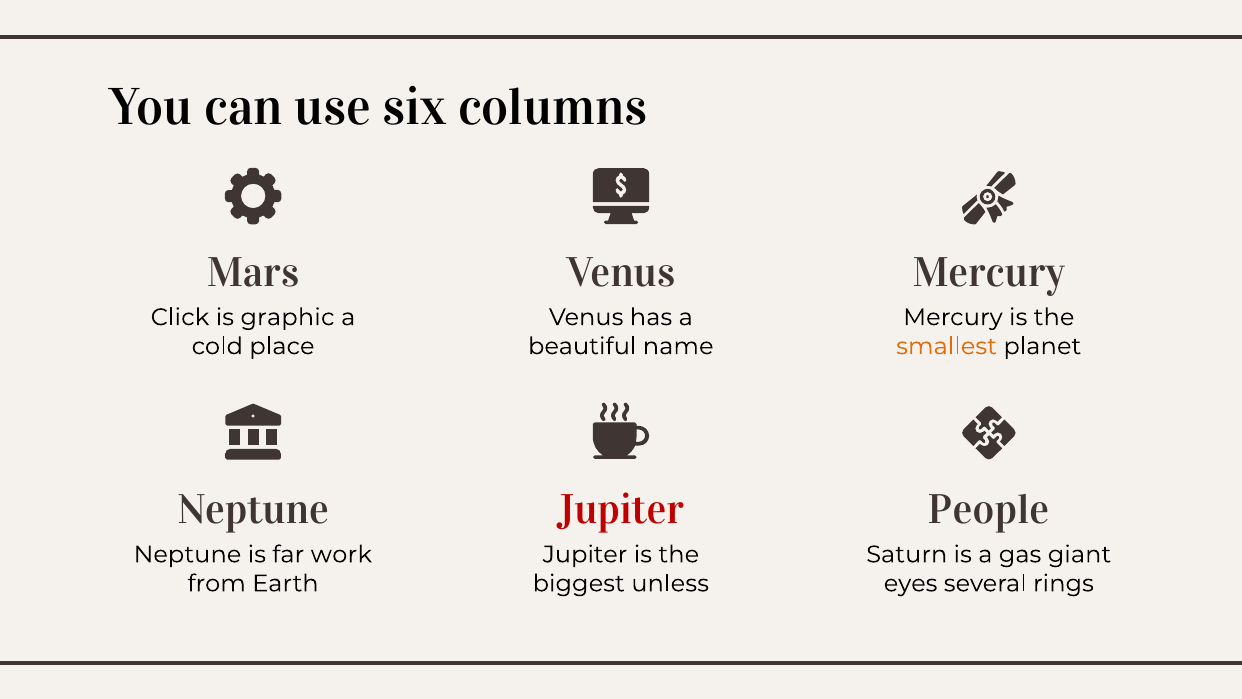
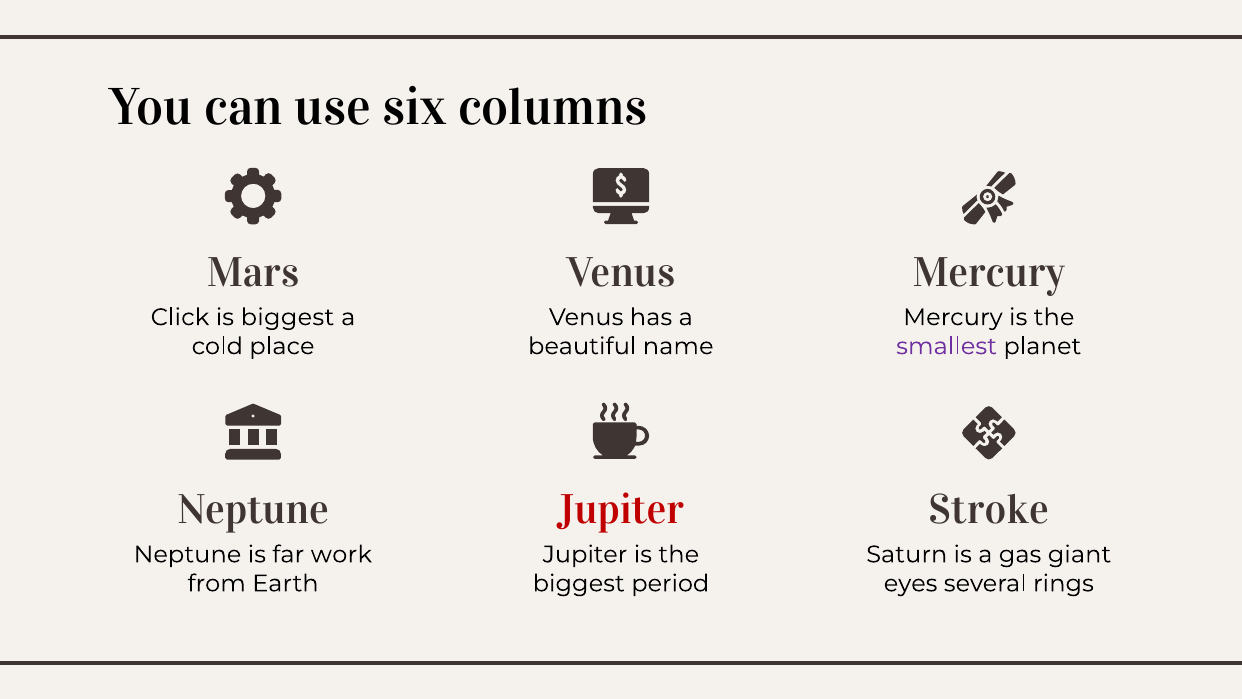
is graphic: graphic -> biggest (287, 317)
smallest colour: orange -> purple (947, 346)
People: People -> Stroke (989, 509)
unless: unless -> period (670, 583)
